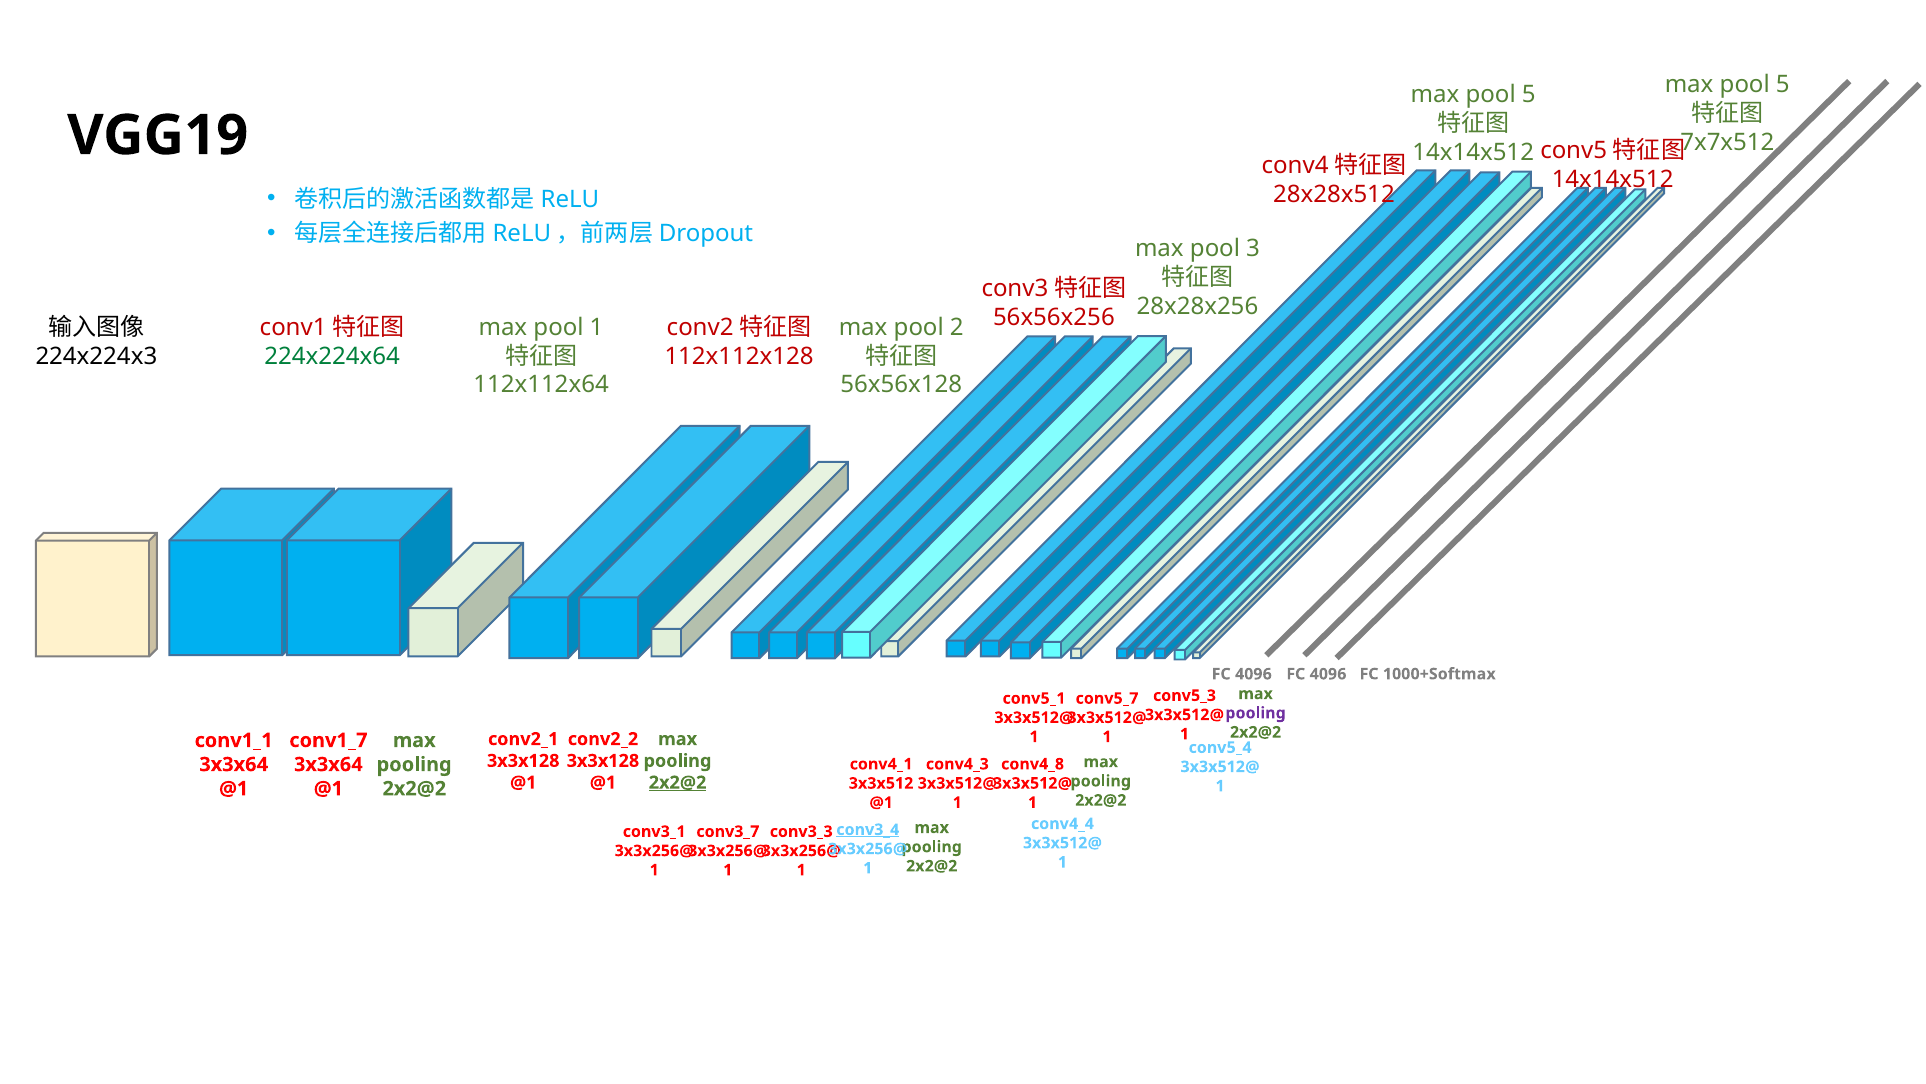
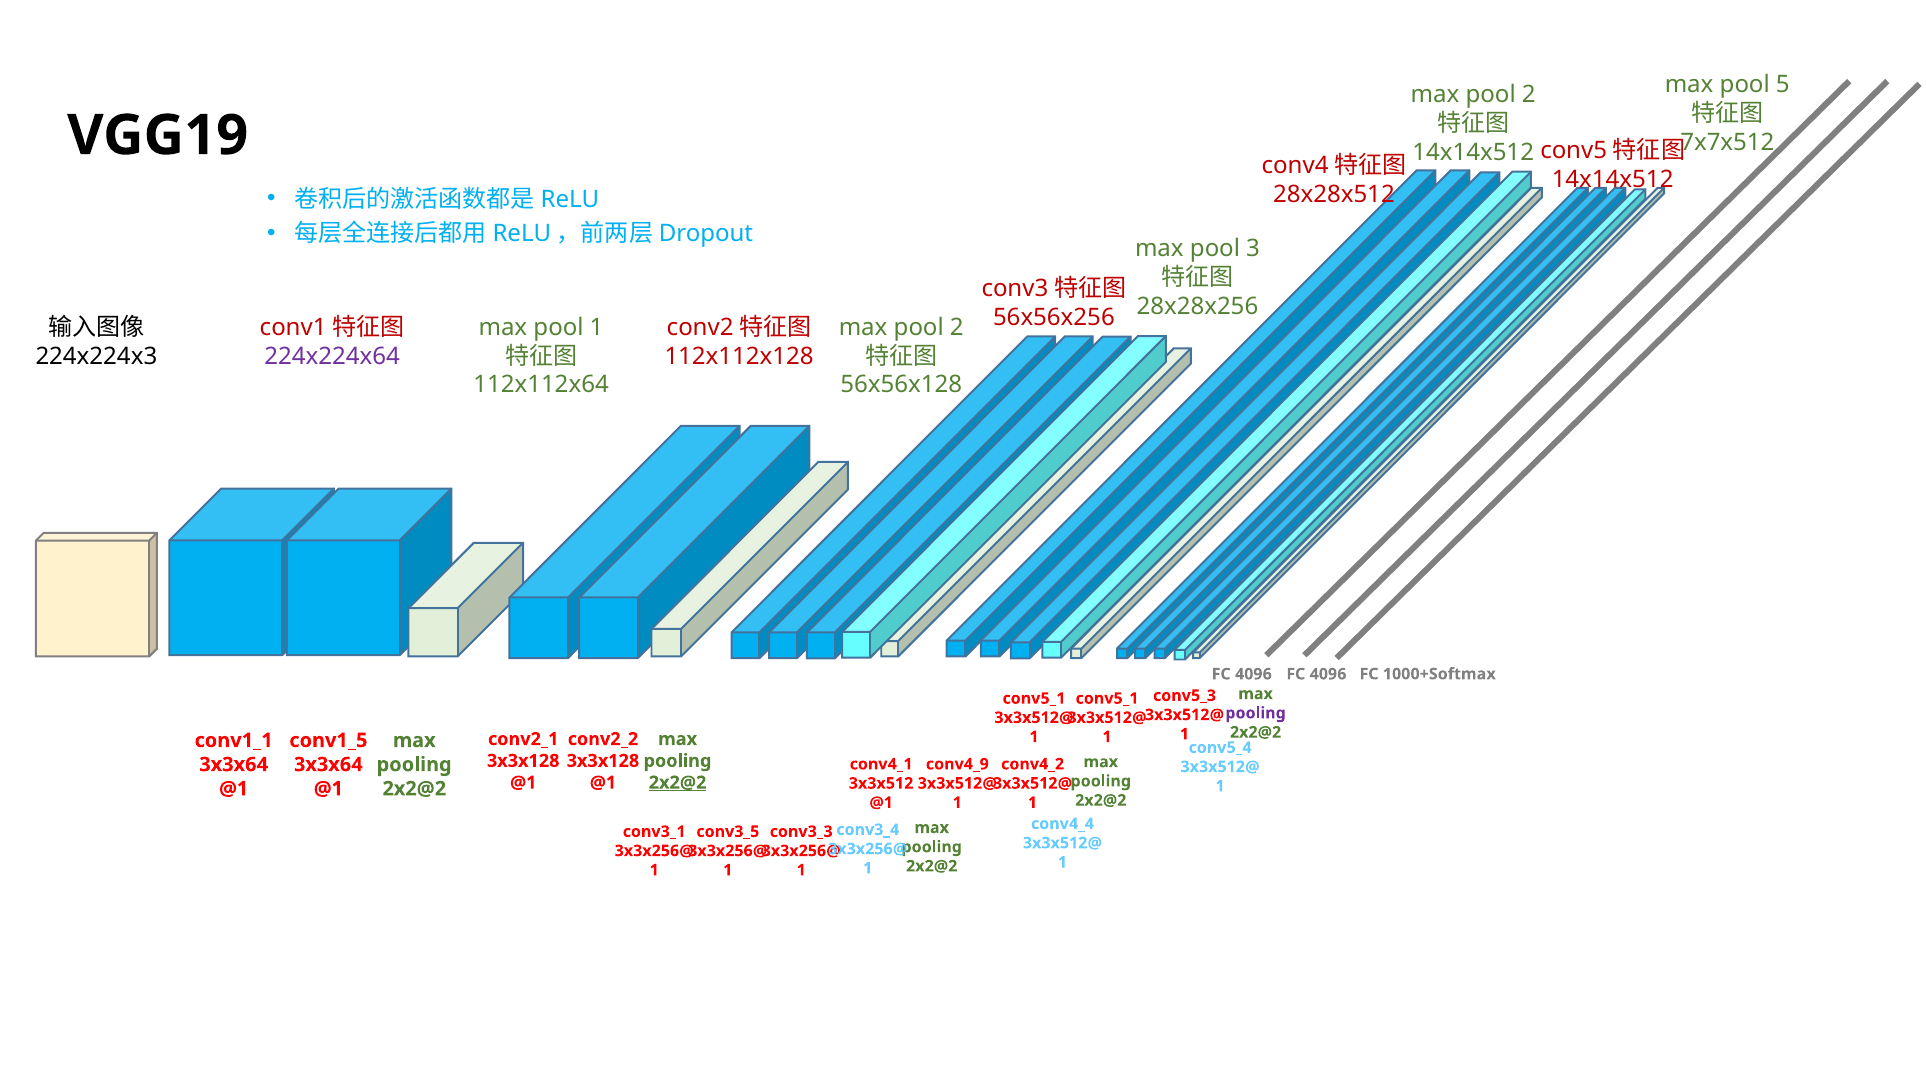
5: 5 -> 2 (1529, 94)
224x224x64 colour: green -> purple (332, 356)
conv5_7: conv5_7 -> conv5_1 (1107, 698)
conv1_7: conv1_7 -> conv1_5 (328, 740)
conv4_3: conv4_3 -> conv4_9 (957, 764)
conv4_8: conv4_8 -> conv4_2 (1033, 764)
conv3_4 underline: present -> none (868, 829)
conv3_7: conv3_7 -> conv3_5 (728, 831)
